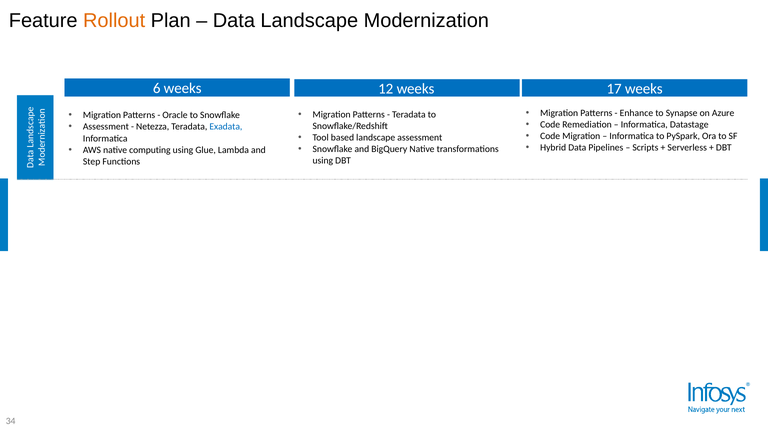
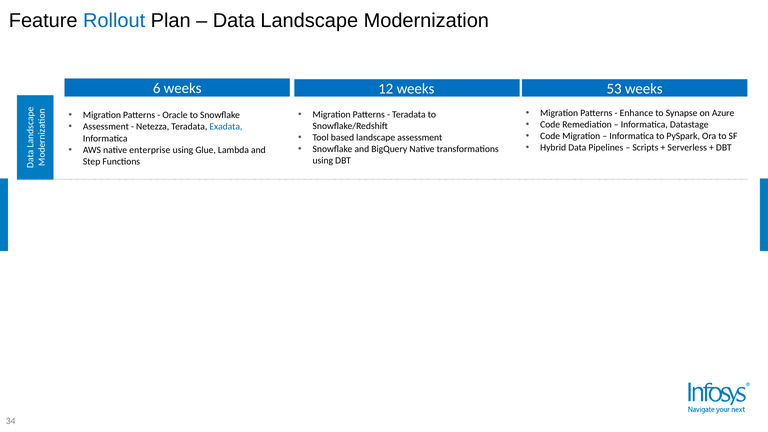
Rollout colour: orange -> blue (114, 21)
17: 17 -> 53 (614, 89)
computing: computing -> enterprise (150, 150)
